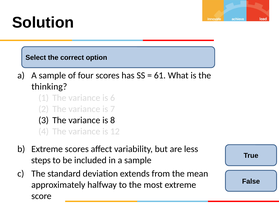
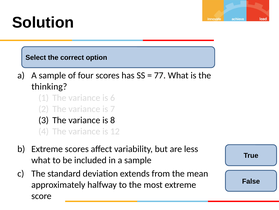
61: 61 -> 77 (160, 75)
steps: steps -> what (41, 160)
